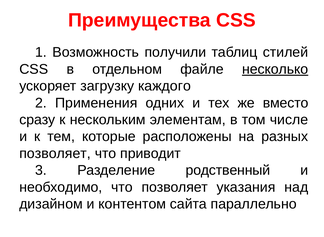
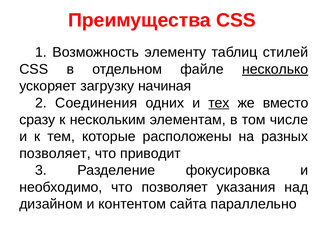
получили: получили -> элементу (175, 52)
каждого: каждого -> начиная (165, 86)
Применения: Применения -> Соединения (96, 103)
тех underline: none -> present (219, 103)
родственный: родственный -> фокусировка (228, 171)
